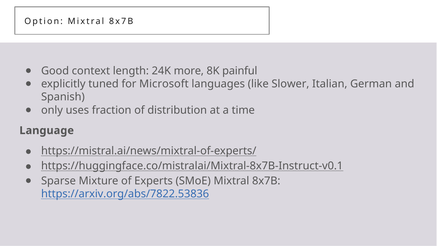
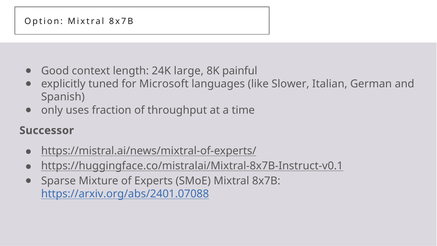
more: more -> large (189, 71)
distribution: distribution -> throughput (177, 110)
Language: Language -> Successor (47, 130)
https://arxiv.org/abs/7822.53836: https://arxiv.org/abs/7822.53836 -> https://arxiv.org/abs/2401.07088 (125, 194)
